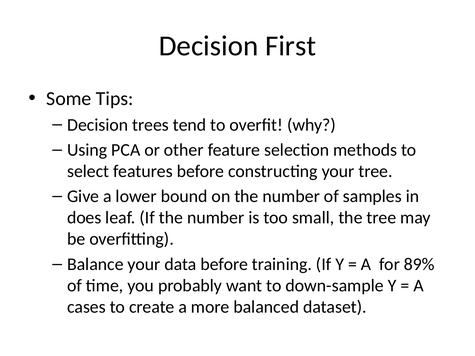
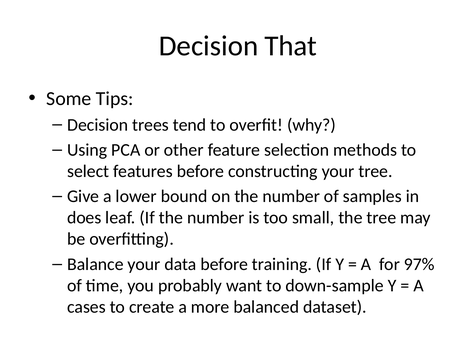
First: First -> That (291, 46)
89%: 89% -> 97% (419, 264)
